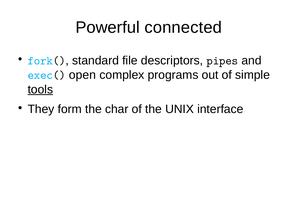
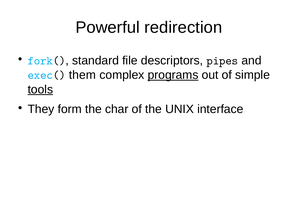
connected: connected -> redirection (183, 27)
open: open -> them (82, 75)
programs underline: none -> present (173, 75)
